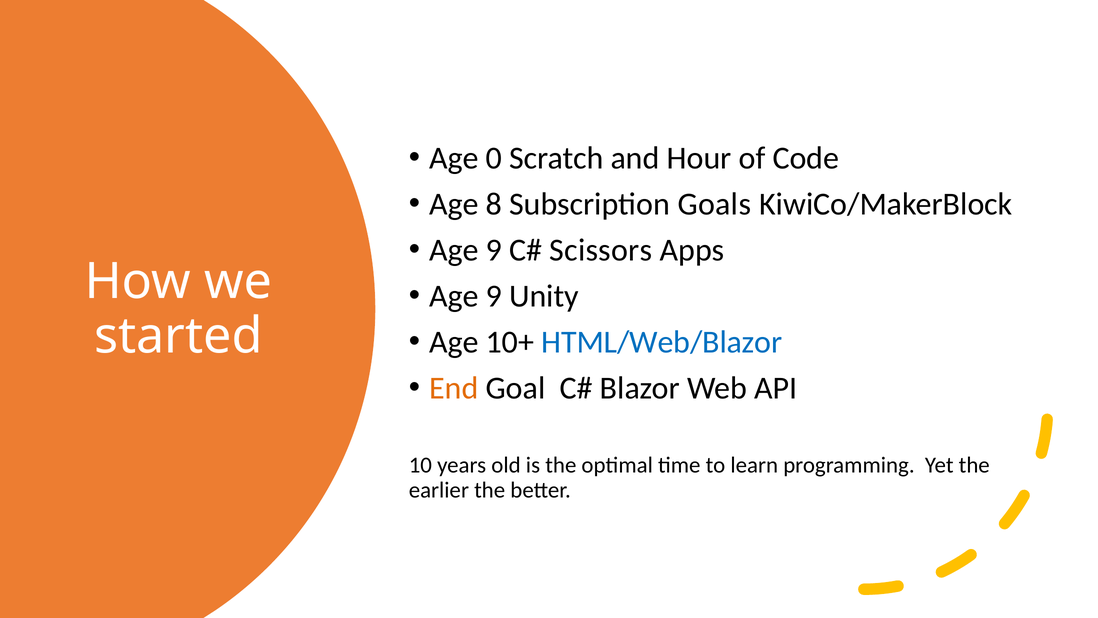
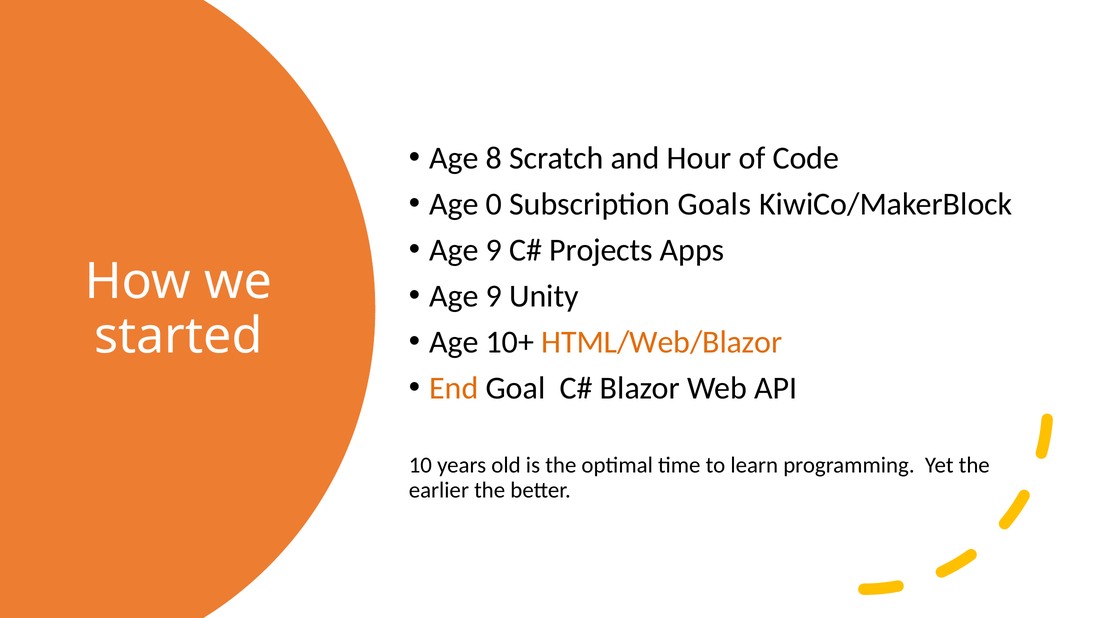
0: 0 -> 8 (494, 158)
8: 8 -> 0 (494, 204)
Scissors: Scissors -> Projects (601, 250)
HTML/Web/Blazor colour: blue -> orange (662, 342)
